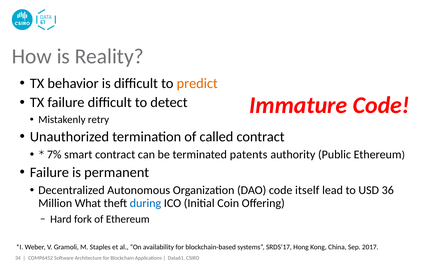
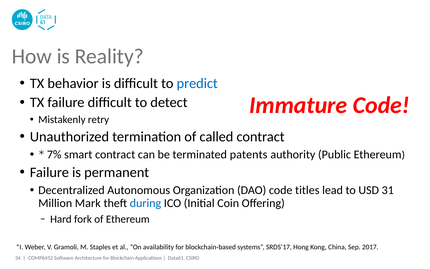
predict colour: orange -> blue (197, 83)
itself: itself -> titles (307, 190)
36: 36 -> 31 (388, 190)
What: What -> Mark (88, 203)
